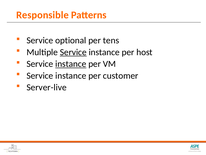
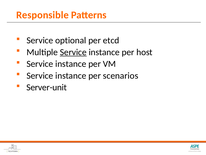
tens: tens -> etcd (111, 40)
instance underline: present -> none (71, 64)
customer: customer -> scenarios (121, 75)
Server-live: Server-live -> Server-unit (47, 87)
